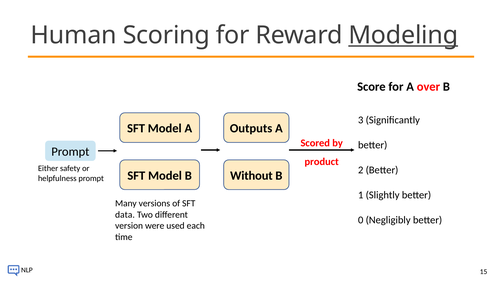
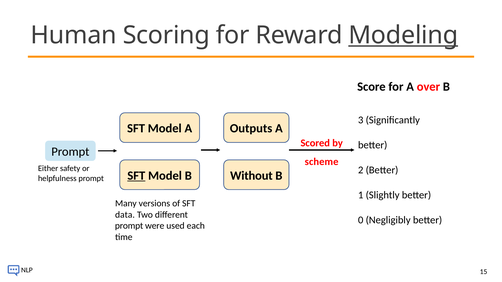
product: product -> scheme (322, 162)
SFT underline: none -> present (136, 176)
version: version -> prompt (129, 226)
